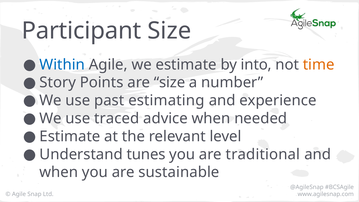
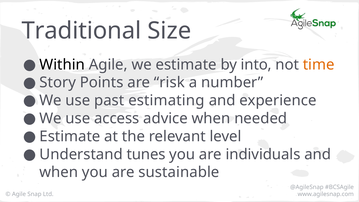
Participant: Participant -> Traditional (81, 31)
Within colour: blue -> black (62, 65)
are size: size -> risk (169, 82)
traced: traced -> access (117, 118)
traditional: traditional -> individuals (263, 154)
